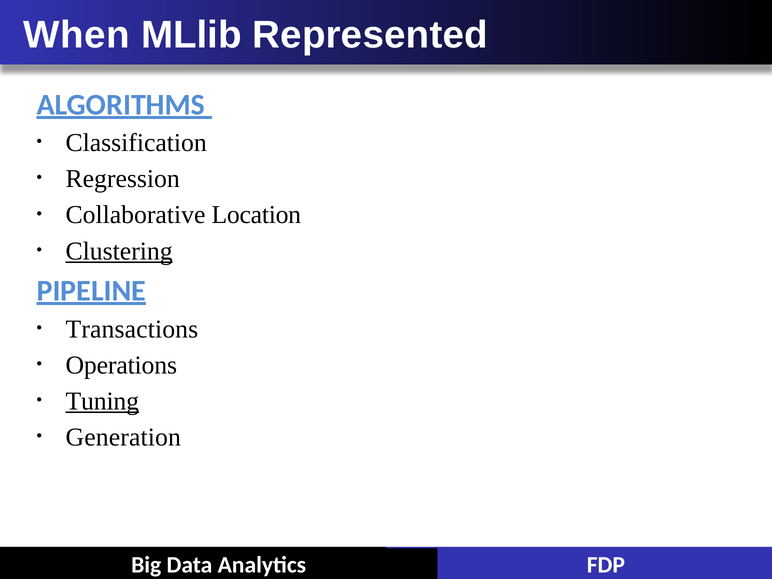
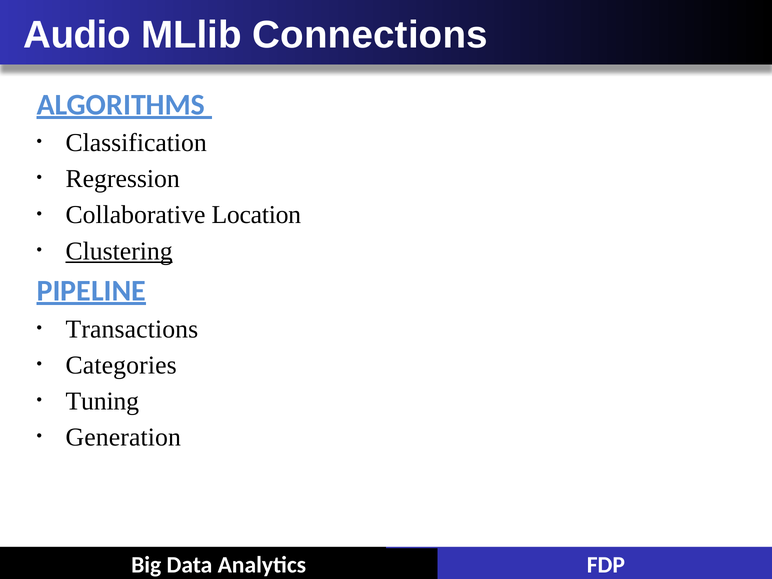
When: When -> Audio (77, 35)
Represented: Represented -> Connections (370, 35)
Operations: Operations -> Categories (121, 365)
Tuning underline: present -> none (102, 401)
